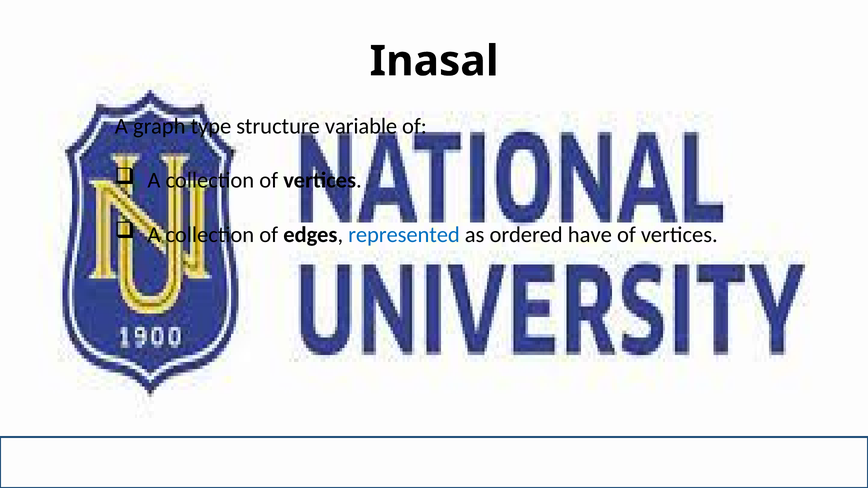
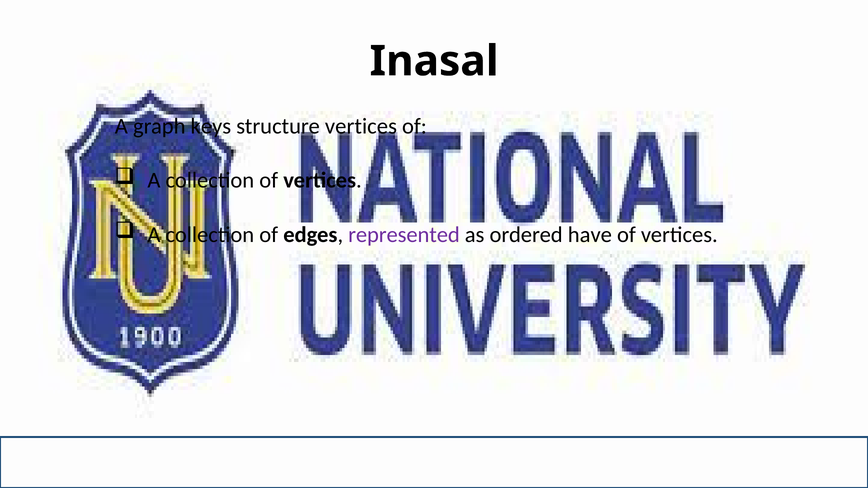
type: type -> keys (211, 126)
structure variable: variable -> vertices (361, 126)
represented colour: blue -> purple (404, 235)
